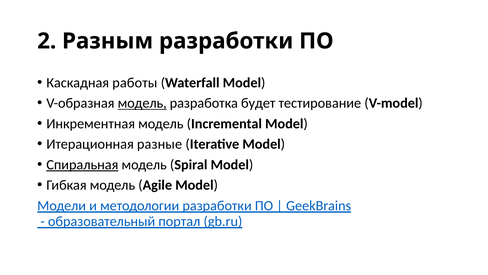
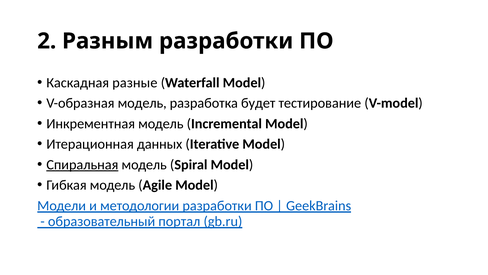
работы: работы -> разные (135, 83)
модель underline: present -> none (142, 103)
разные: разные -> данных (160, 144)
